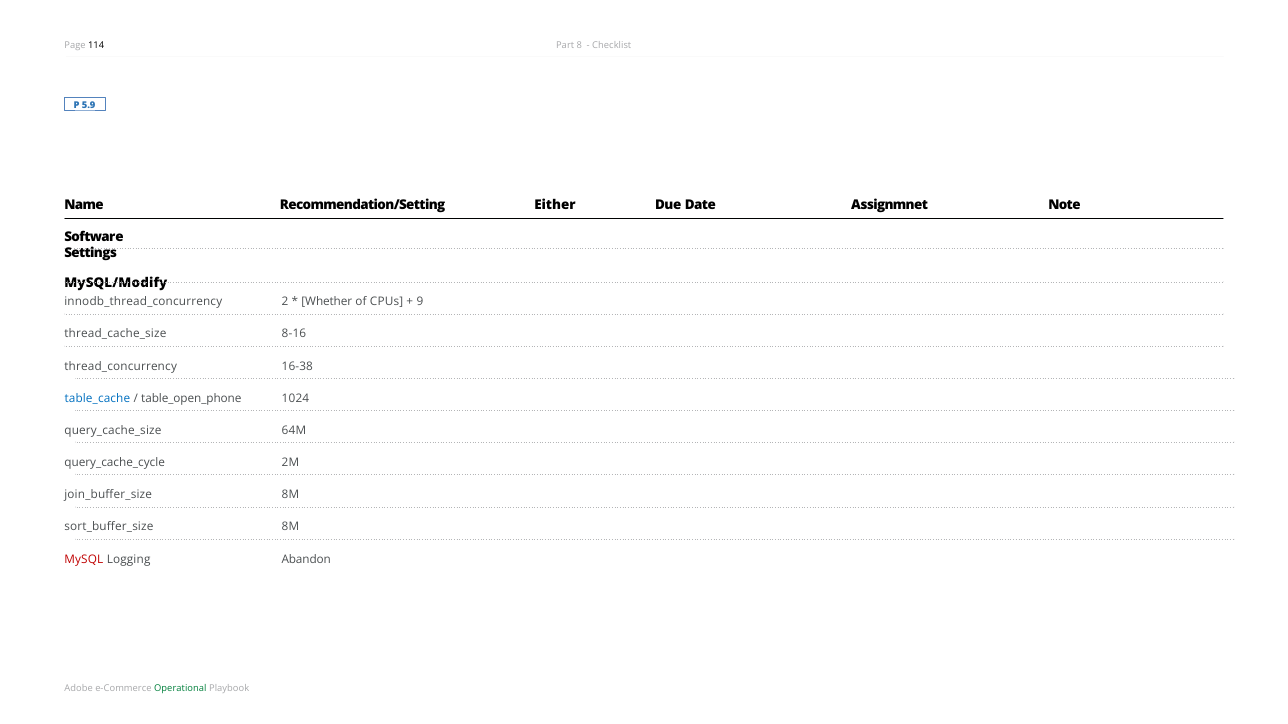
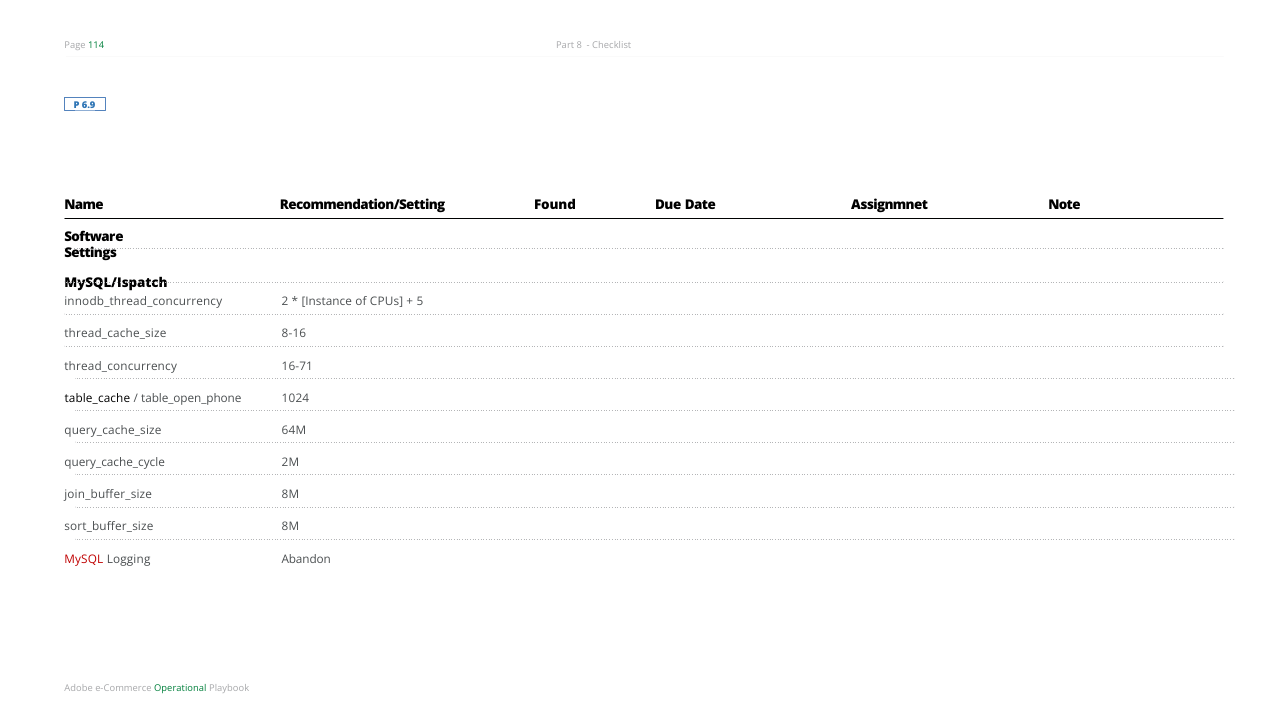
114 colour: black -> green (96, 45)
5.9: 5.9 -> 6.9 (89, 105)
Either: Either -> Found (555, 205)
MySQL/Modify: MySQL/Modify -> MySQL/Ispatch (116, 283)
Whether: Whether -> Instance (327, 302)
9: 9 -> 5 (420, 302)
16-38: 16-38 -> 16-71 (297, 366)
table_cache colour: blue -> black (97, 399)
